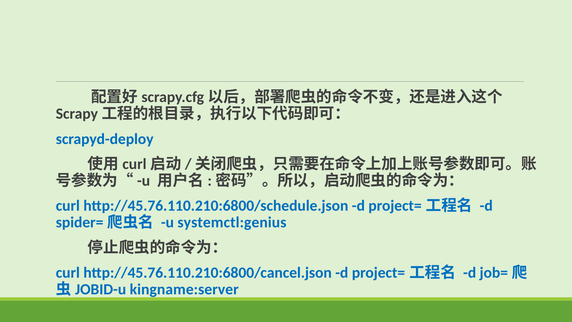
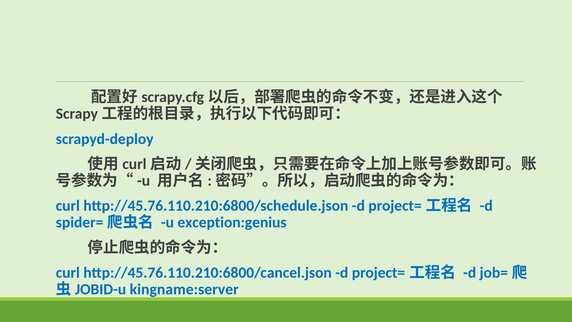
systemctl:genius: systemctl:genius -> exception:genius (232, 222)
